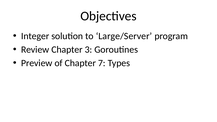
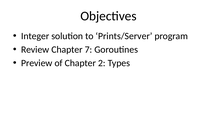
Large/Server: Large/Server -> Prints/Server (124, 36)
3: 3 -> 7 (88, 50)
7: 7 -> 2 (102, 63)
